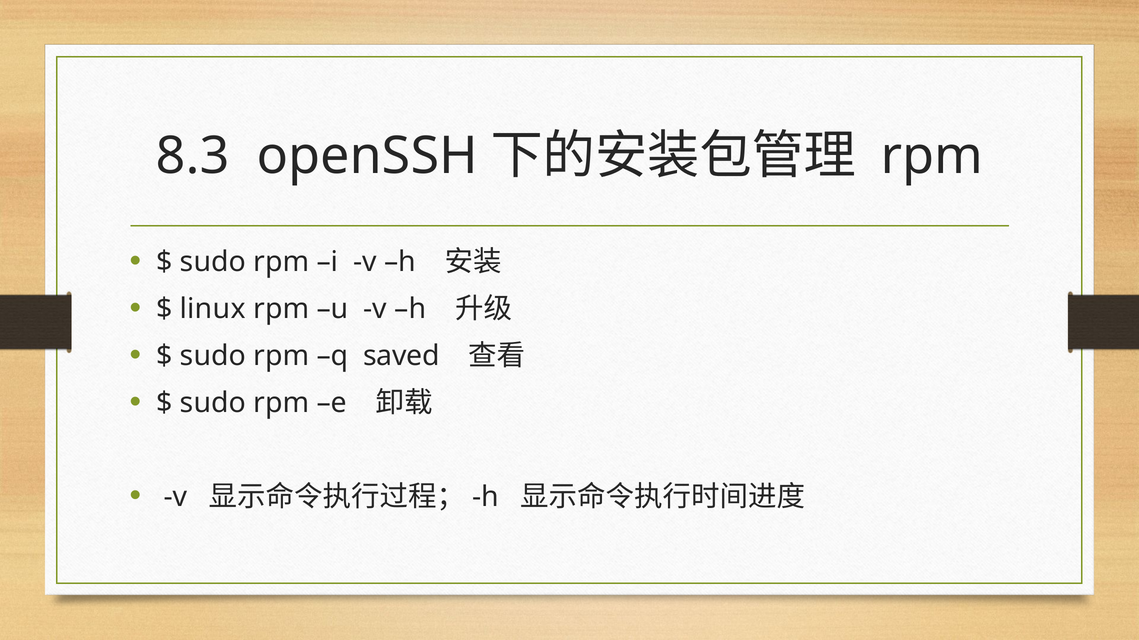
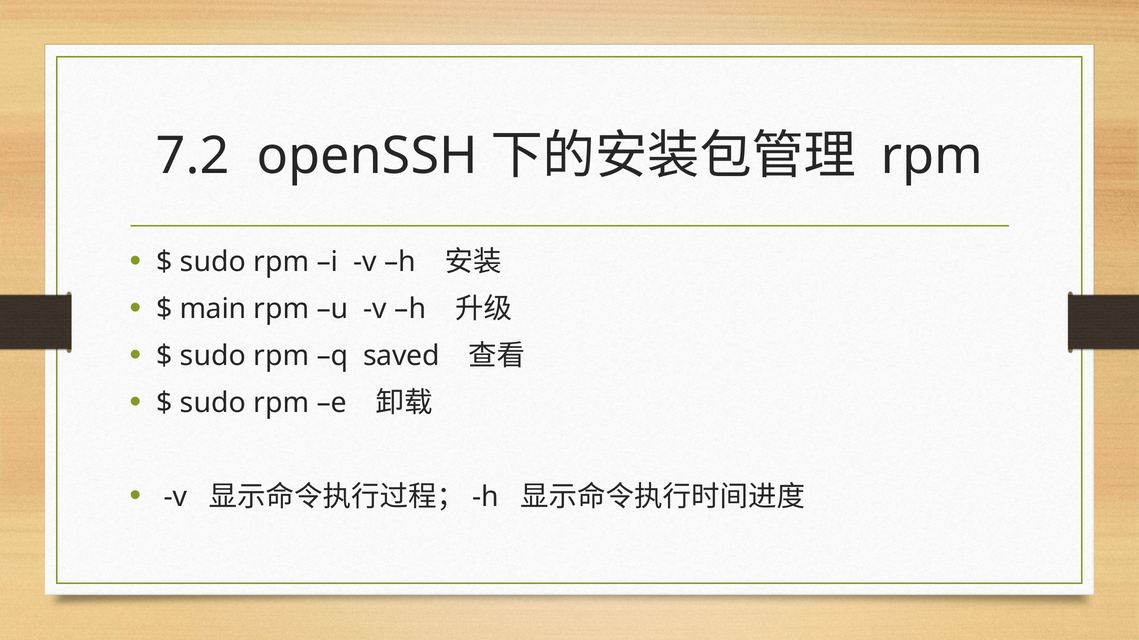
8.3: 8.3 -> 7.2 (193, 156)
linux: linux -> main (213, 309)
